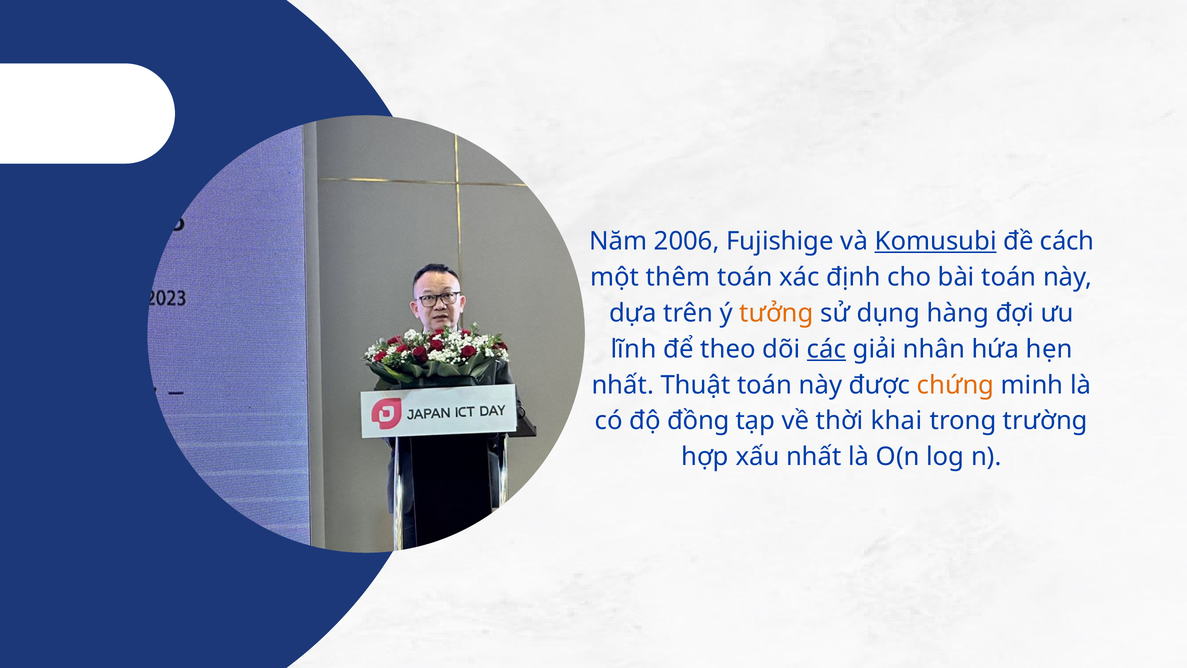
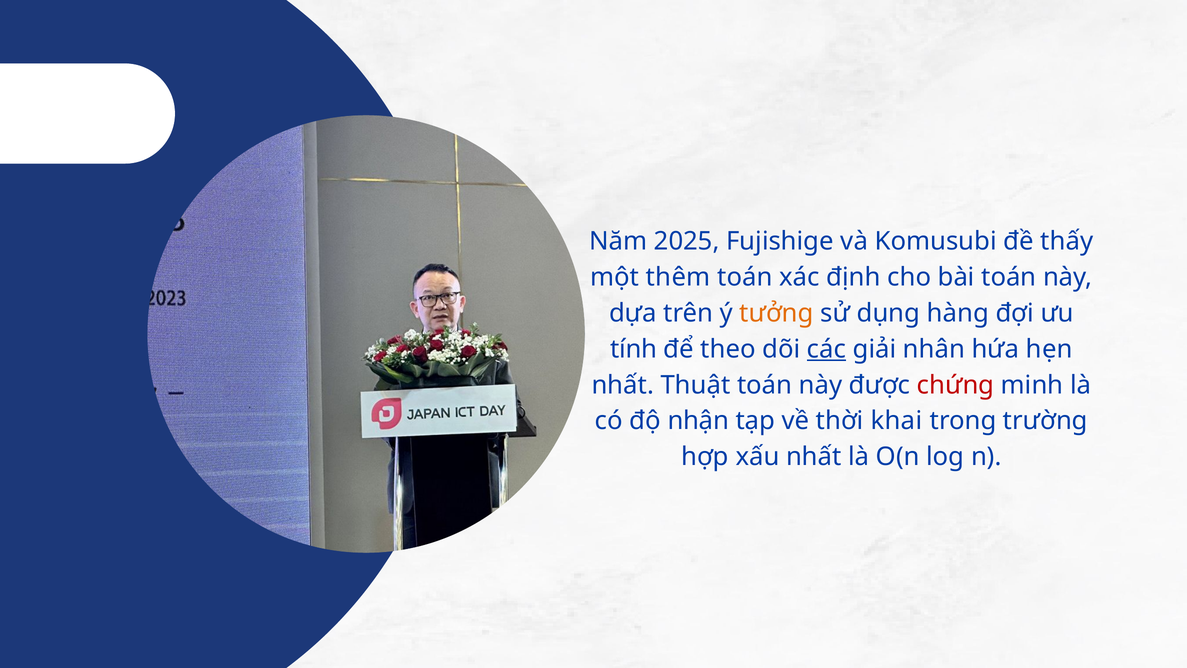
2006: 2006 -> 2025 (687, 241)
Komusubi underline: present -> none (936, 241)
cách: cách -> thấy (1067, 241)
lĩnh: lĩnh -> tính (634, 349)
chứng colour: orange -> red (956, 385)
đồng: đồng -> nhận (698, 421)
